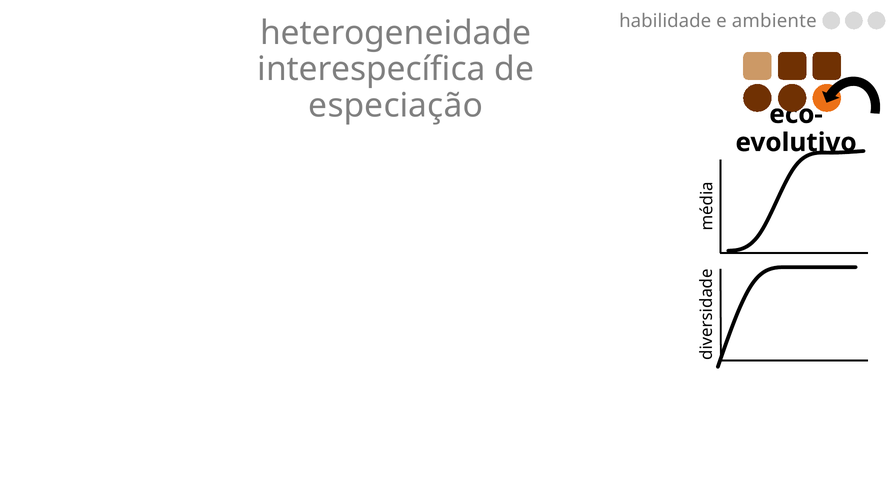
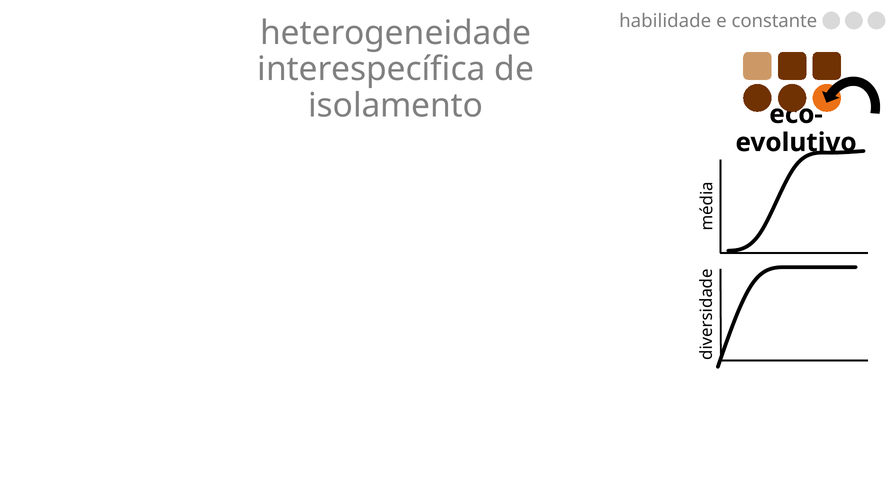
ambiente: ambiente -> constante (774, 21)
especiação: especiação -> isolamento (396, 106)
